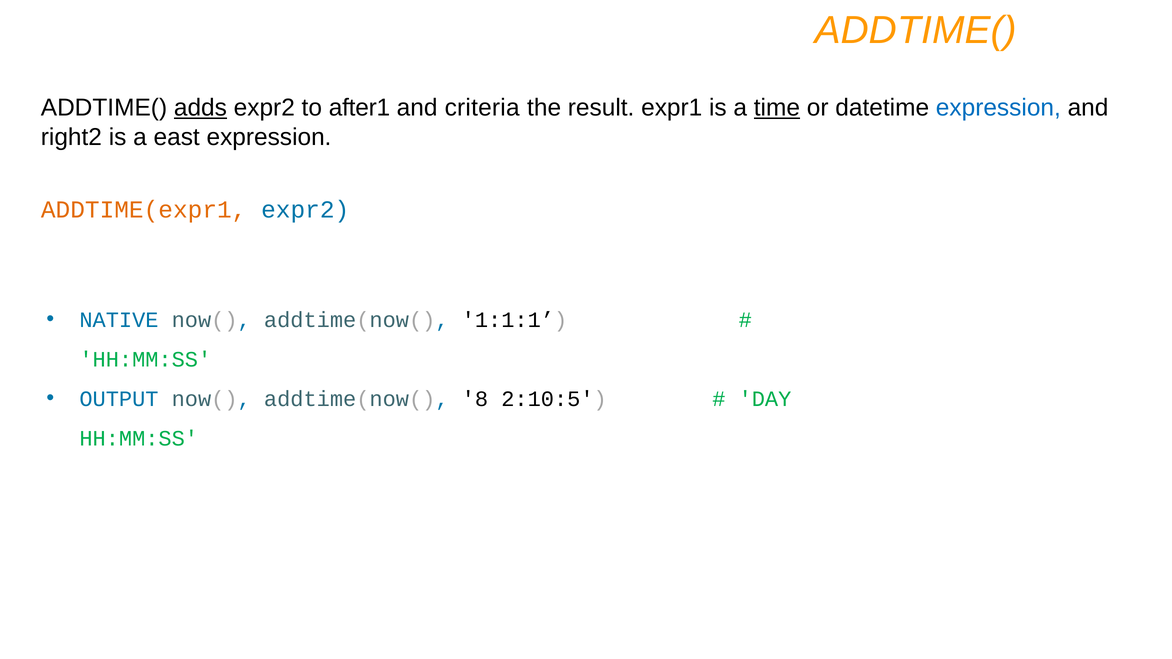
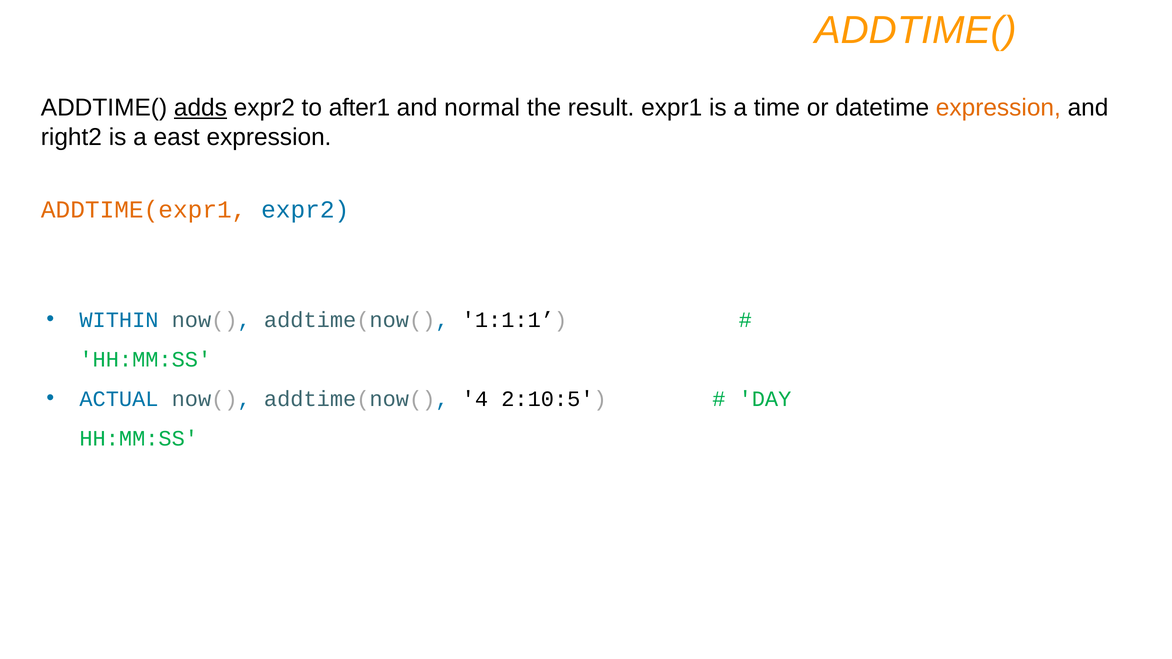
criteria: criteria -> normal (482, 108)
time underline: present -> none (777, 108)
expression colour: blue -> orange (998, 108)
NATIVE: NATIVE -> WITHIN (119, 320)
OUTPUT: OUTPUT -> ACTUAL (119, 399)
8: 8 -> 4 (475, 399)
